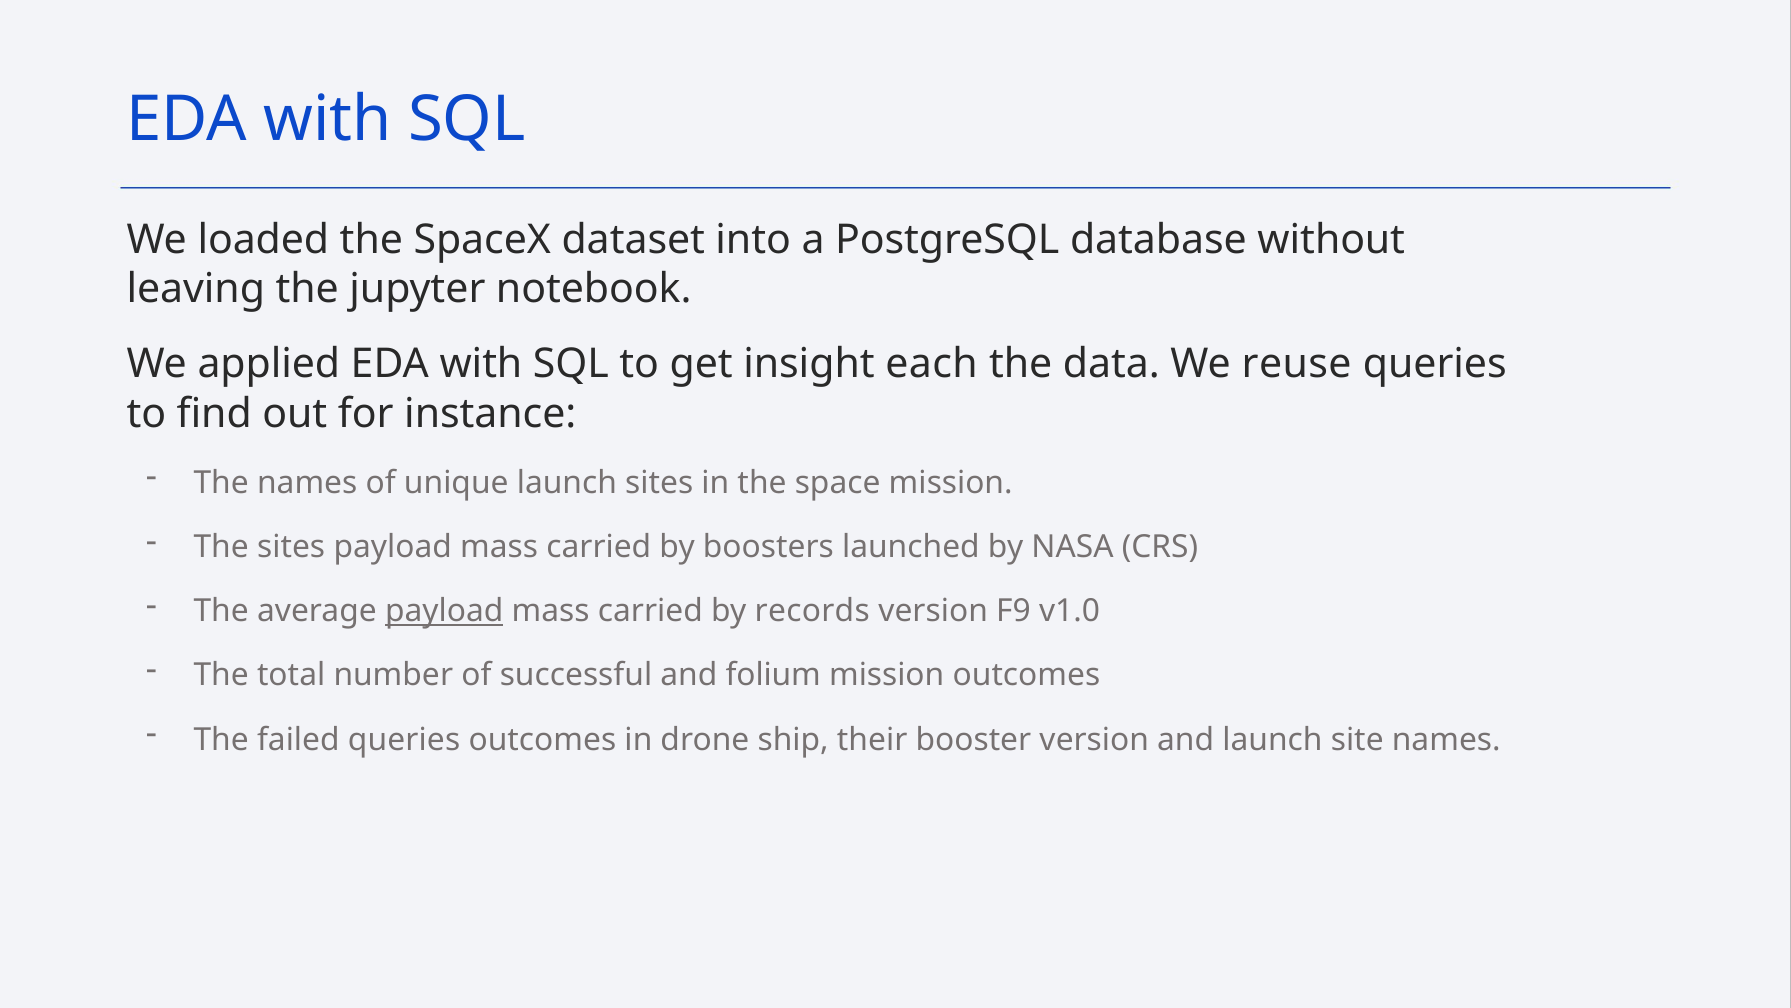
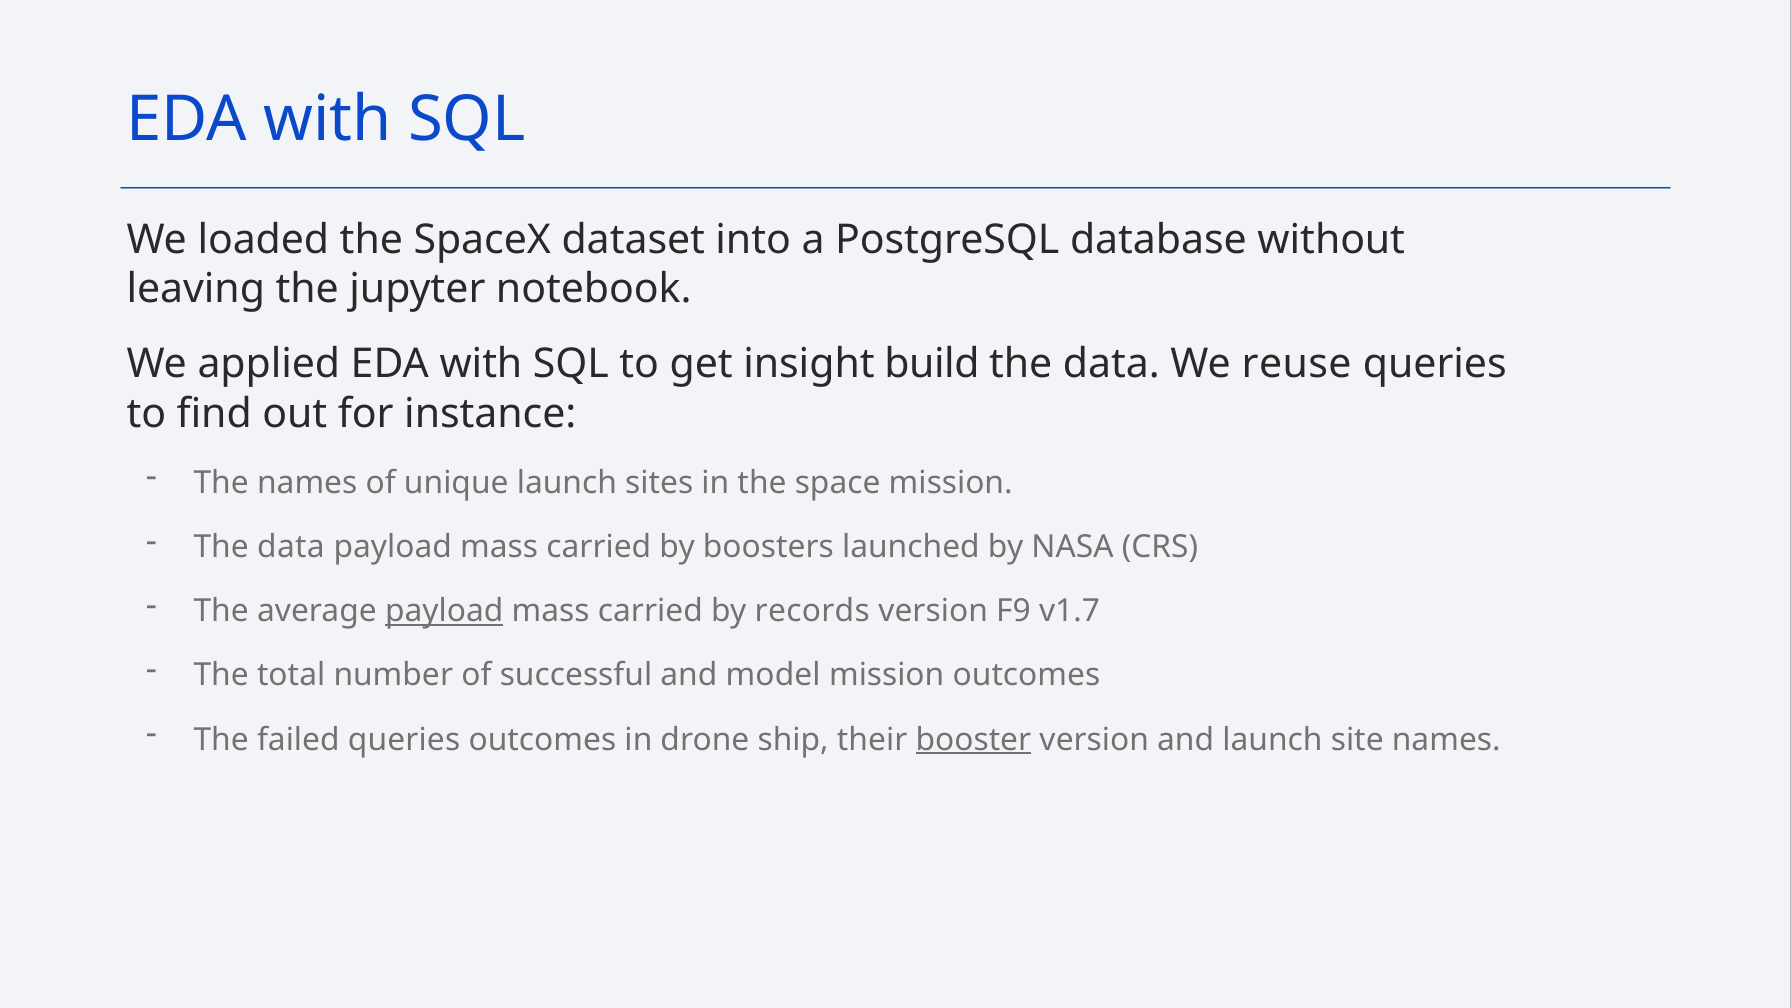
each: each -> build (932, 364)
sites: sites -> data (291, 547)
v1.0: v1.0 -> v1.7 (1070, 611)
folium: folium -> model (773, 675)
booster underline: none -> present (973, 739)
